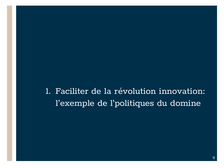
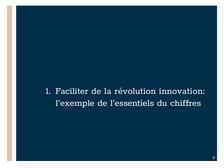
l’politiques: l’politiques -> l’essentiels (132, 103)
domine: domine -> chiffres (186, 103)
